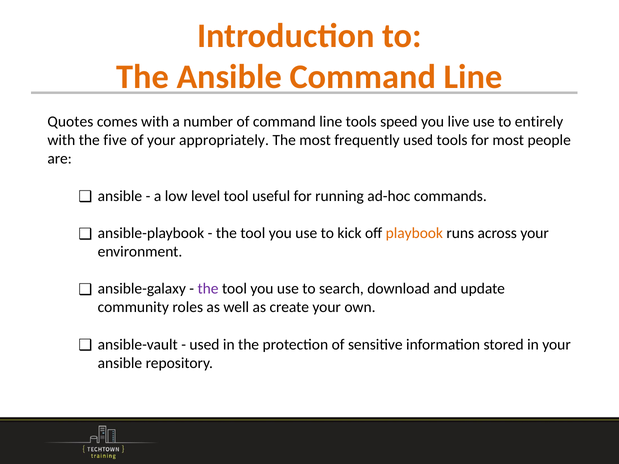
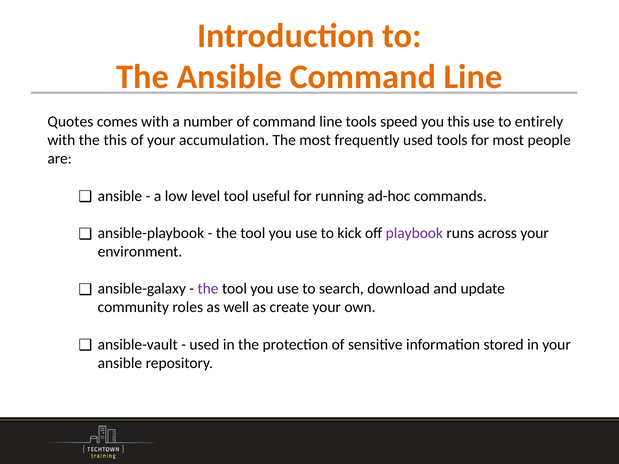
you live: live -> this (459, 122)
the five: five -> this (115, 140)
appropriately: appropriately -> accumulation (224, 140)
playbook colour: orange -> purple (414, 233)
